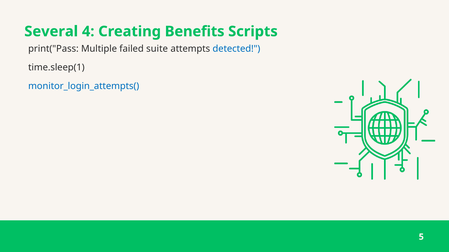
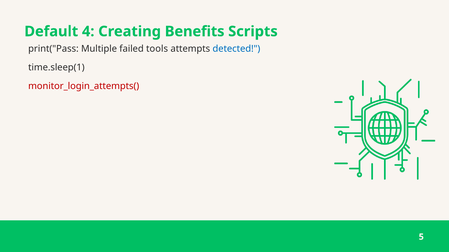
Several: Several -> Default (51, 31)
suite: suite -> tools (157, 49)
monitor_login_attempts( colour: blue -> red (84, 86)
